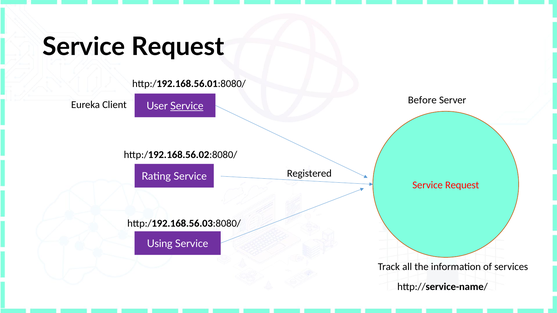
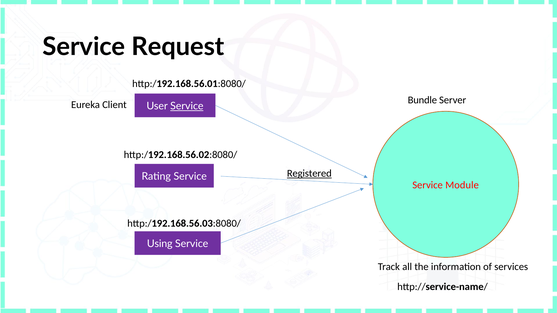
Before: Before -> Bundle (422, 100)
Registered underline: none -> present (309, 174)
Request: Request -> Module (462, 185)
